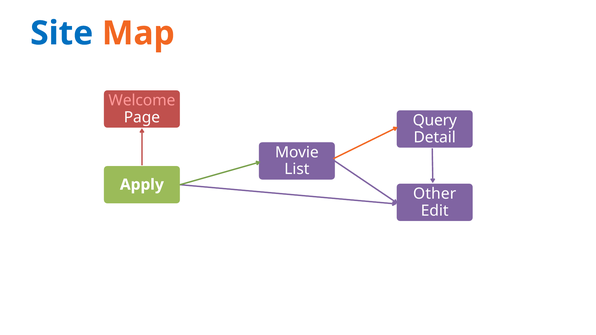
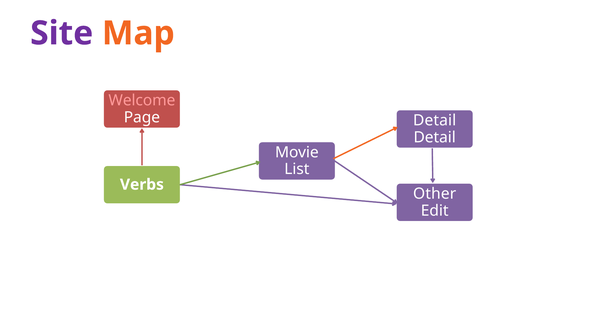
Site colour: blue -> purple (62, 33)
Query: Query -> Detail (435, 121)
Apply: Apply -> Verbs (142, 185)
